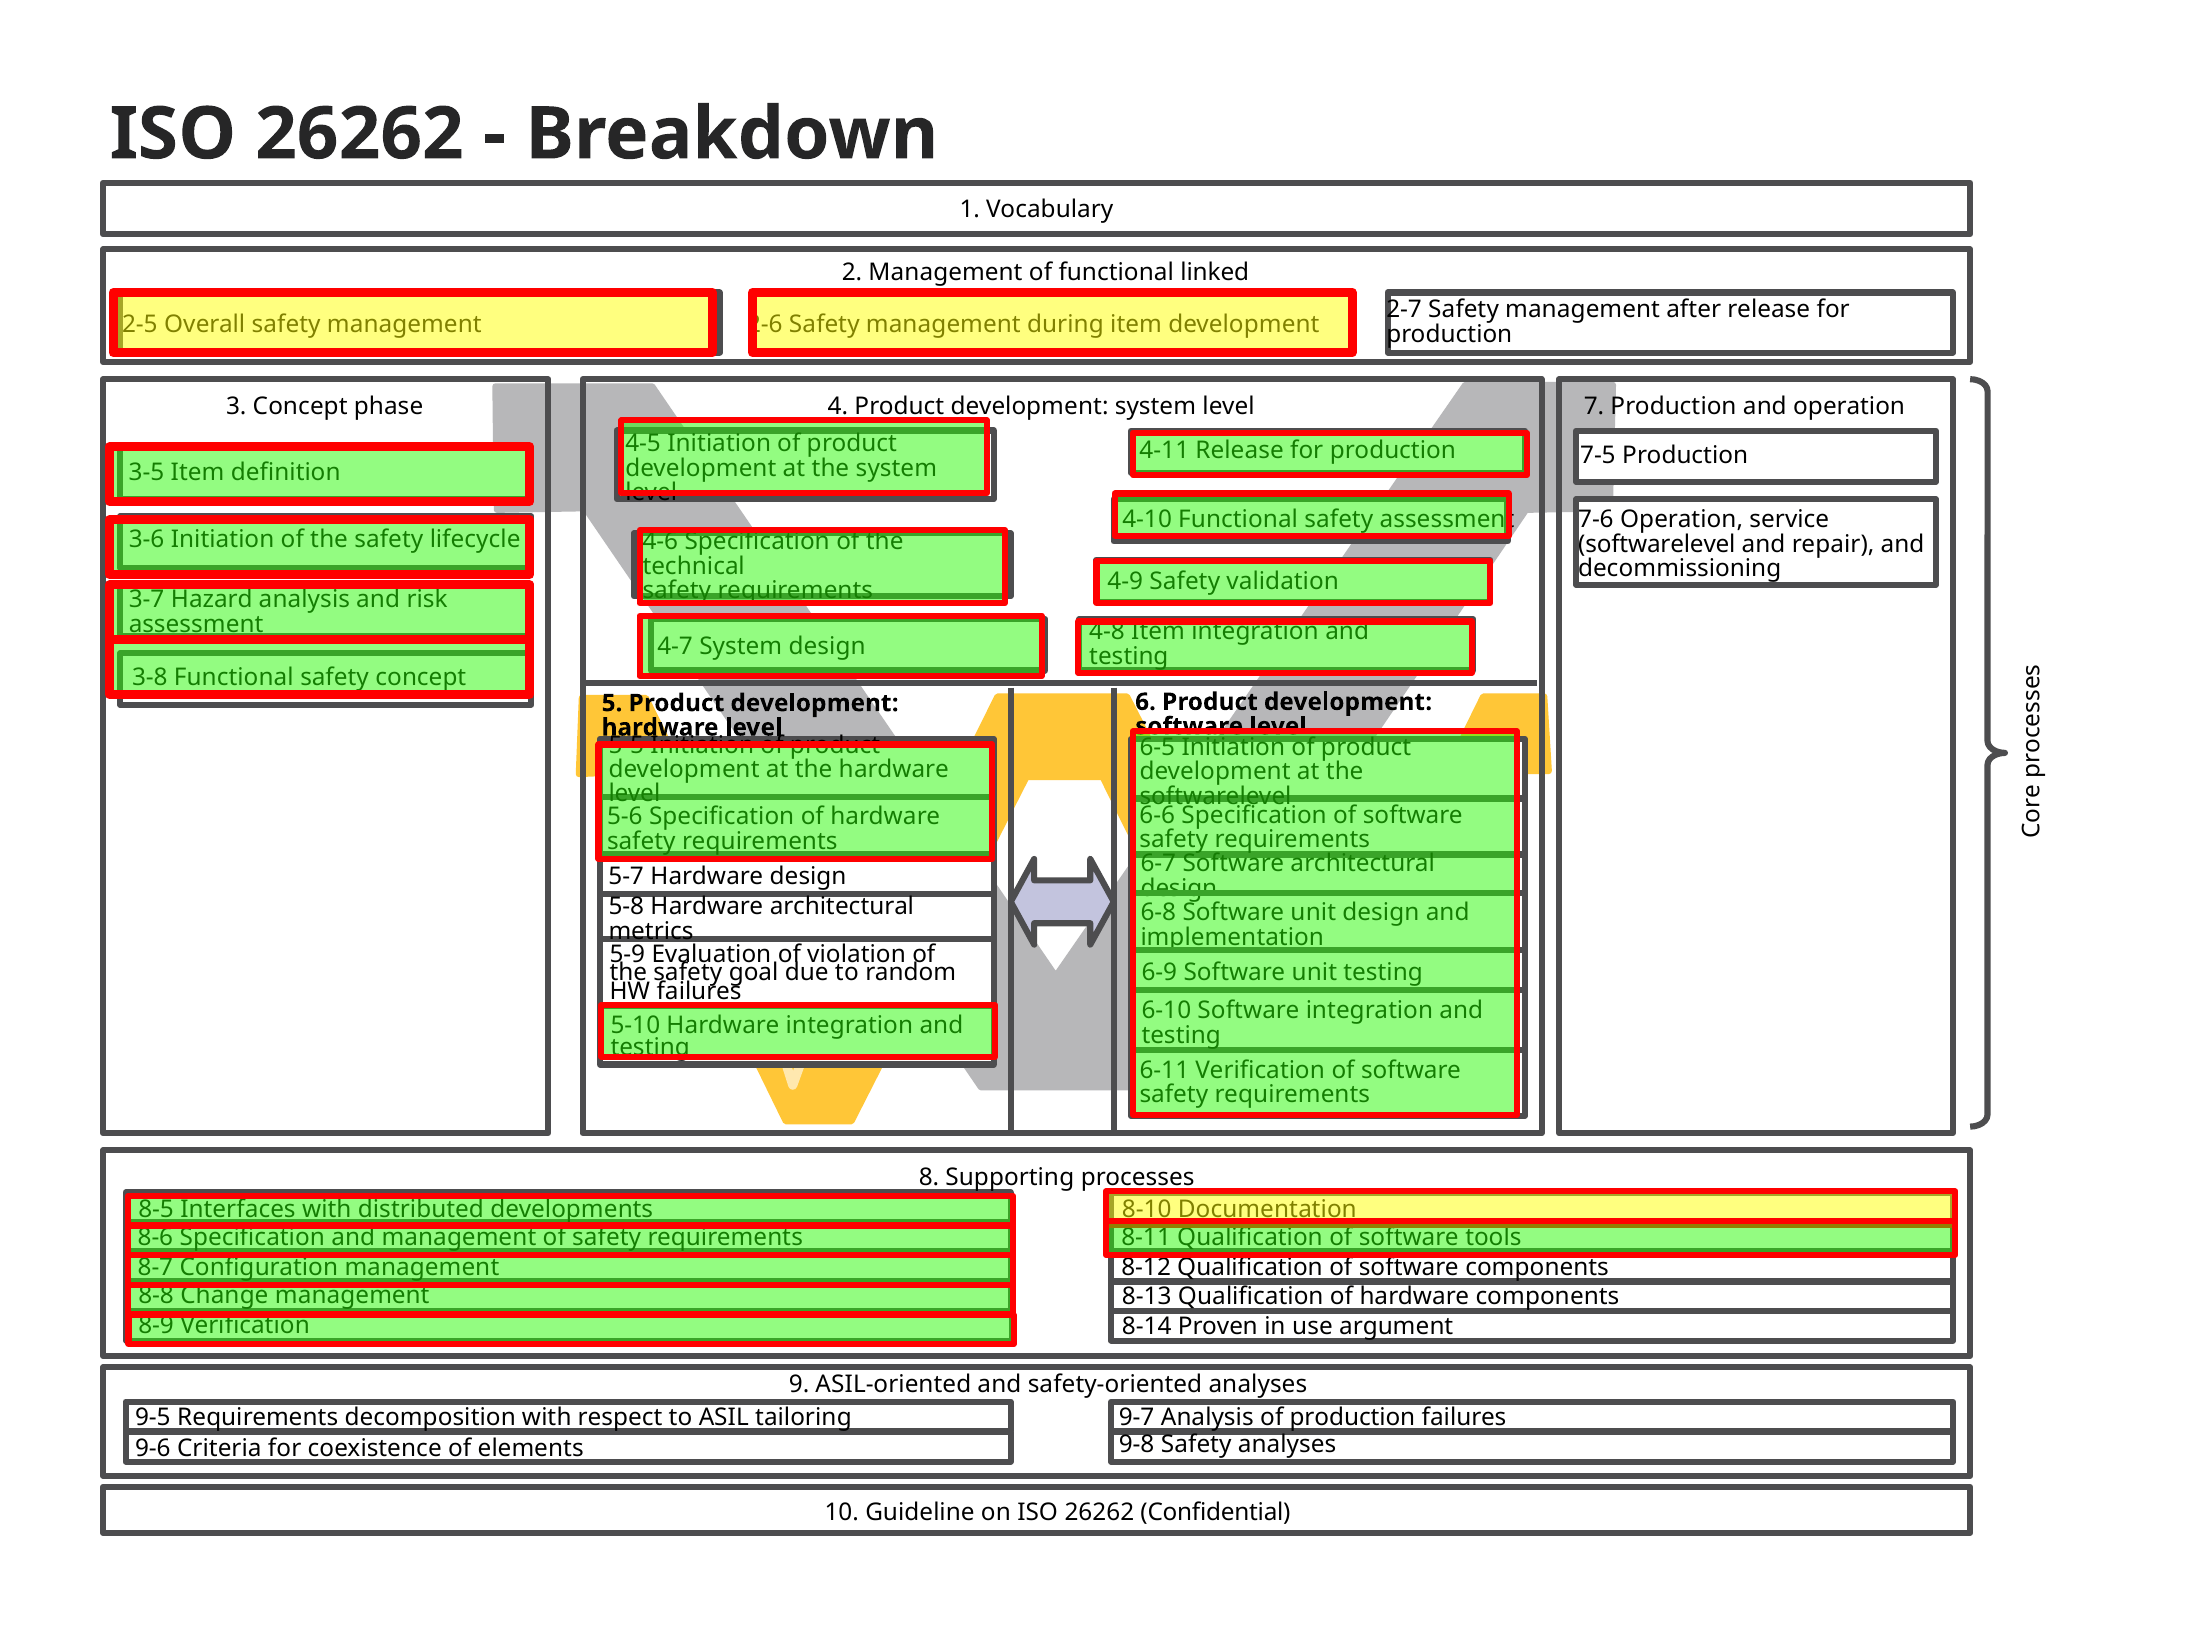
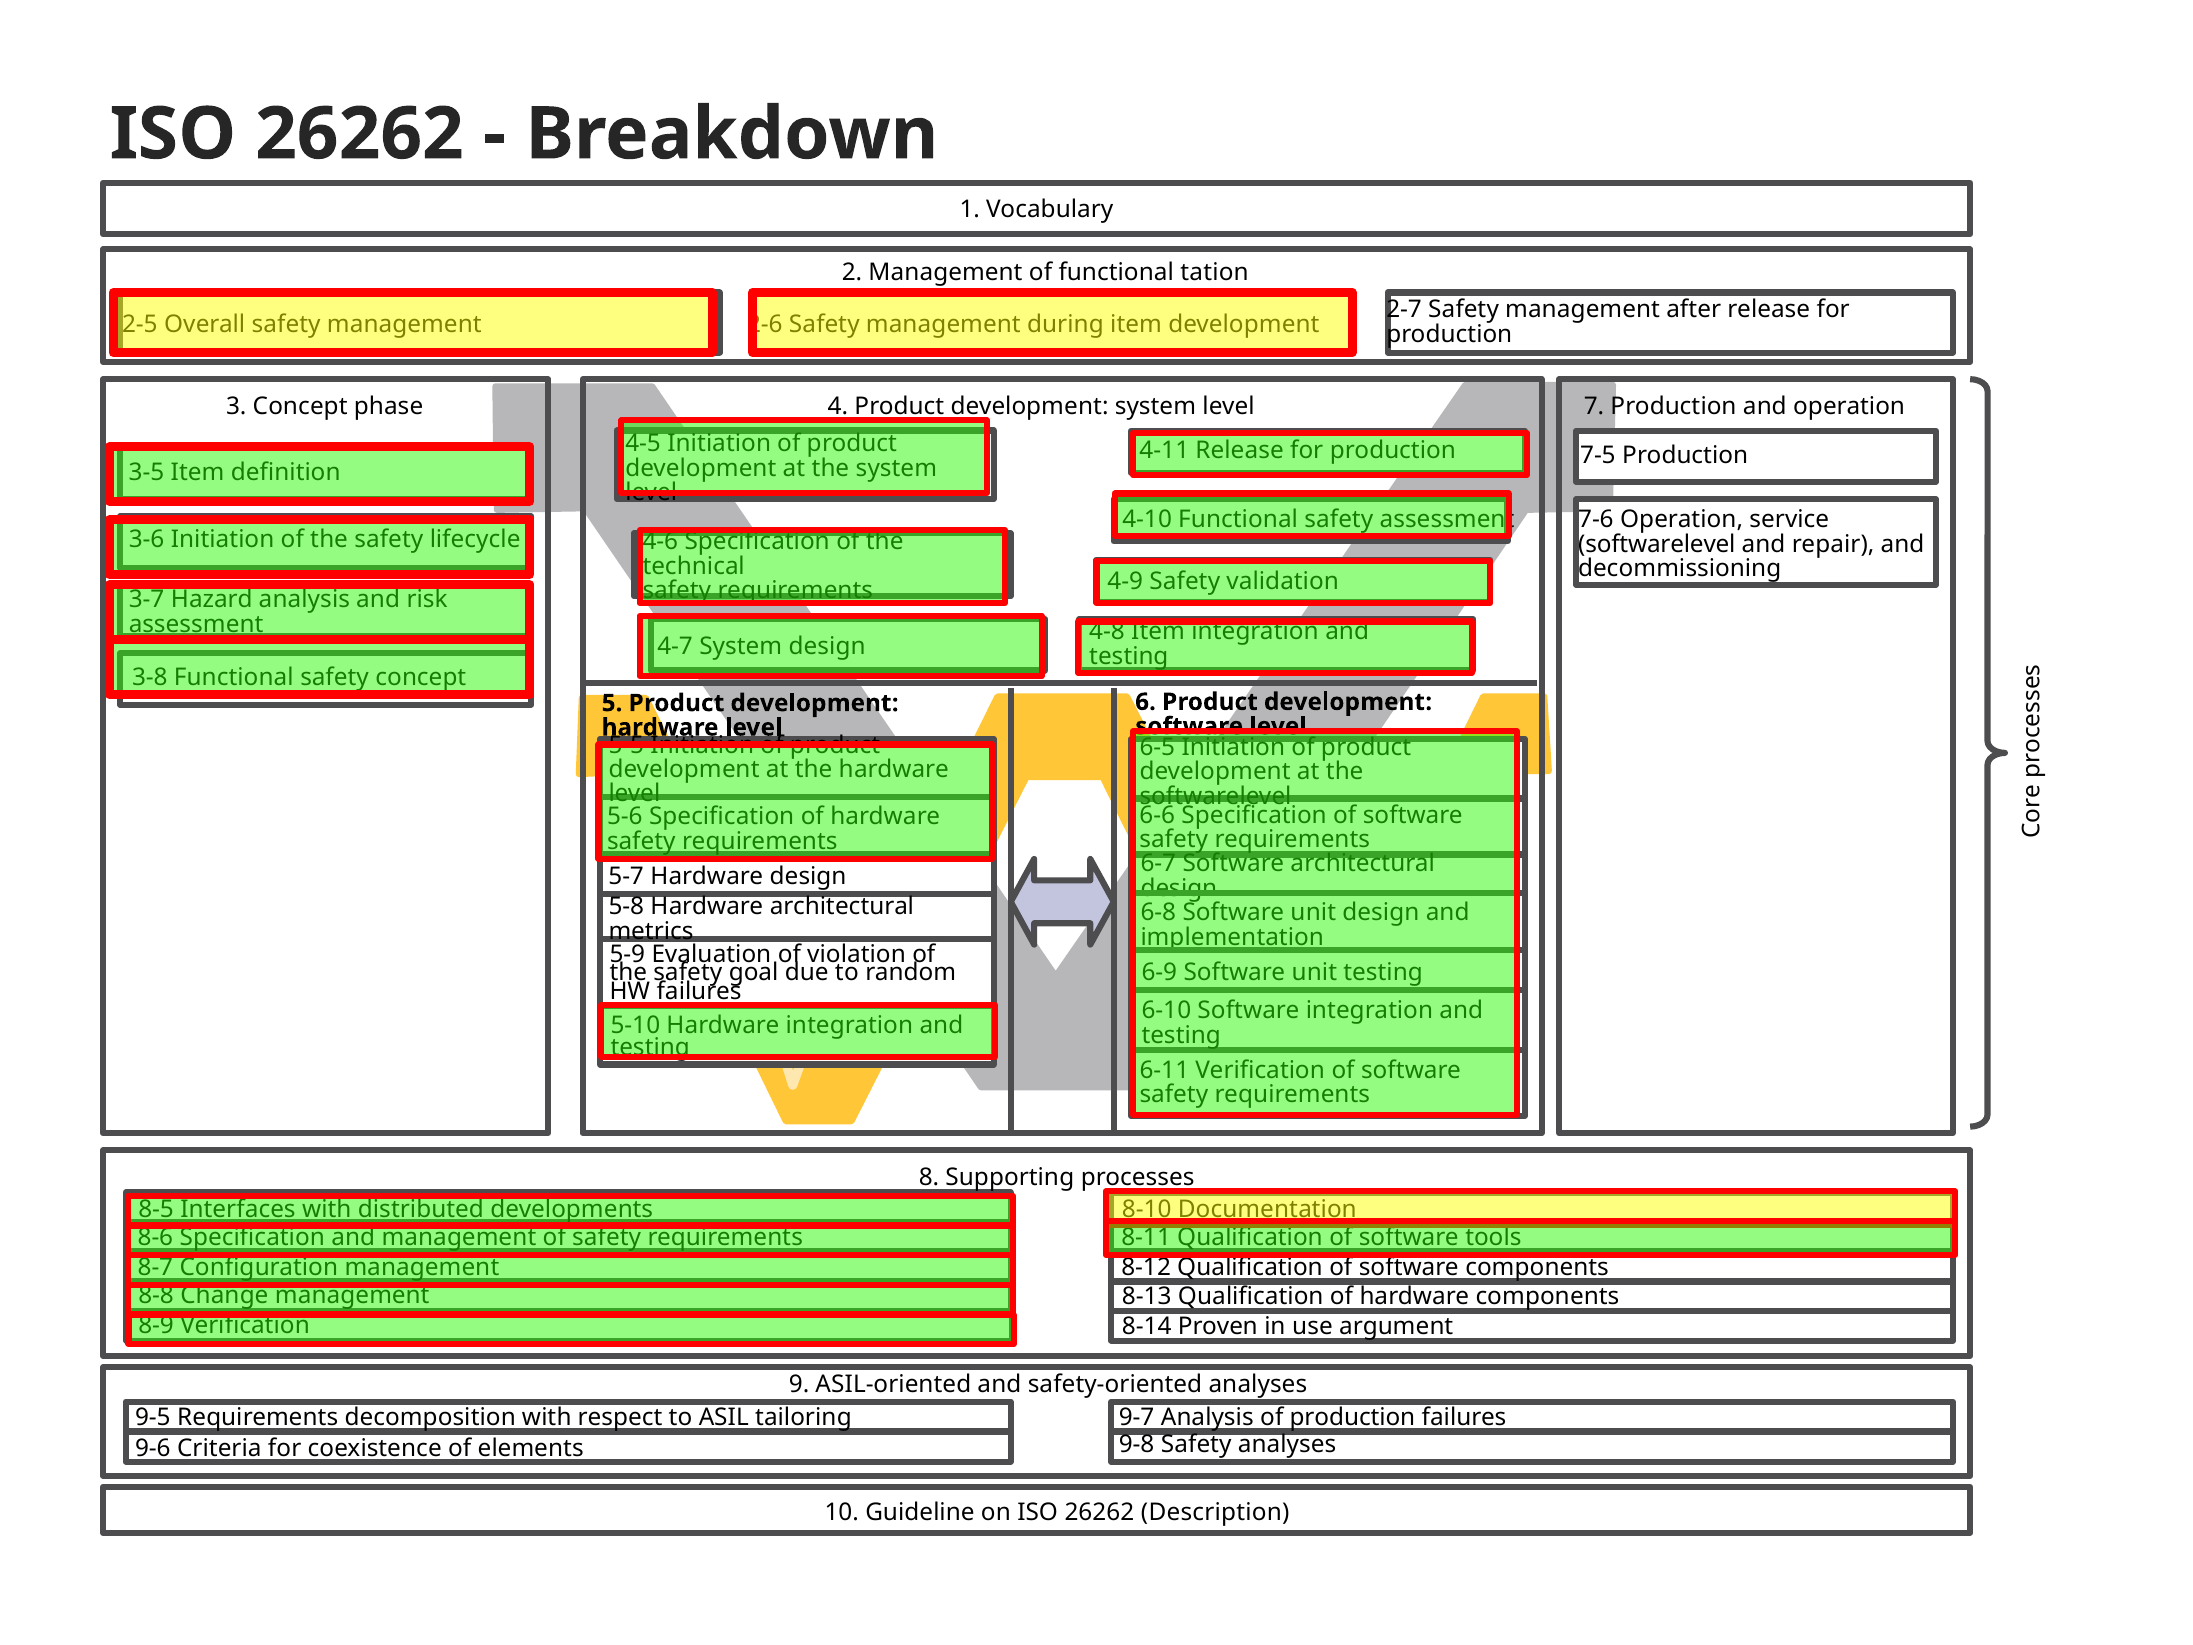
linked: linked -> tation (1215, 272)
Confidential: Confidential -> Description (1215, 1512)
